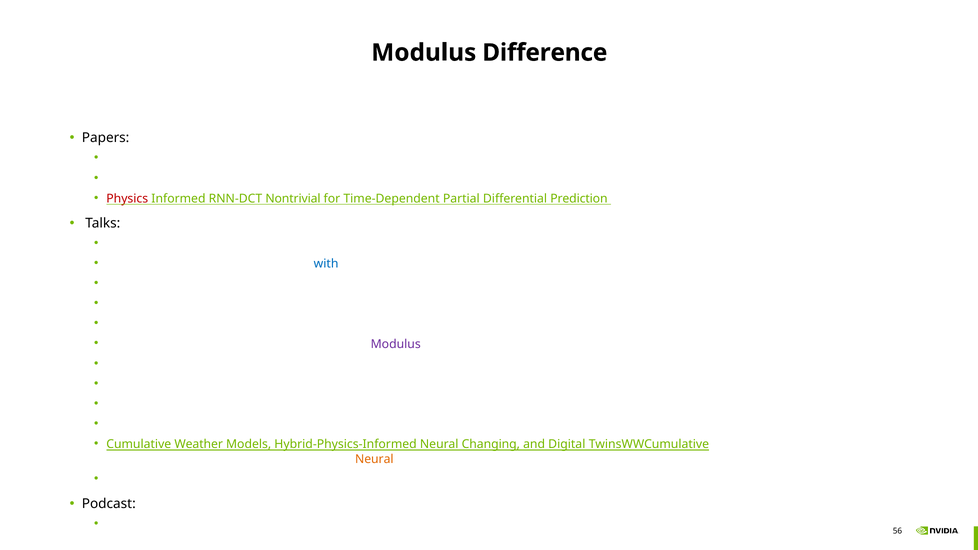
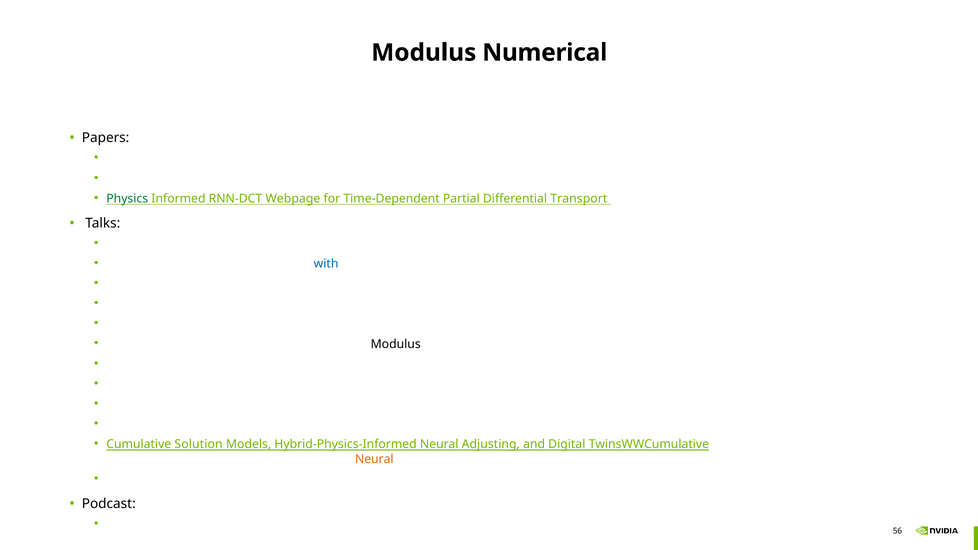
Difference: Difference -> Numerical (545, 53)
Physics colour: red -> green (127, 199)
Nontrivial: Nontrivial -> Webpage (293, 199)
Differential Prediction: Prediction -> Transport (579, 199)
Modulus colour: purple -> black (396, 344)
Weather: Weather -> Solution (199, 445)
Changing: Changing -> Adjusting (491, 445)
